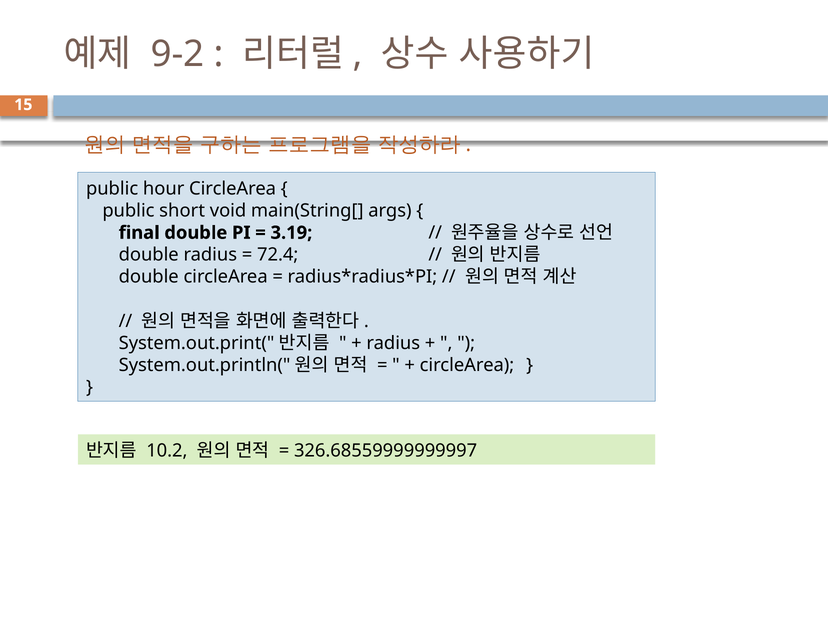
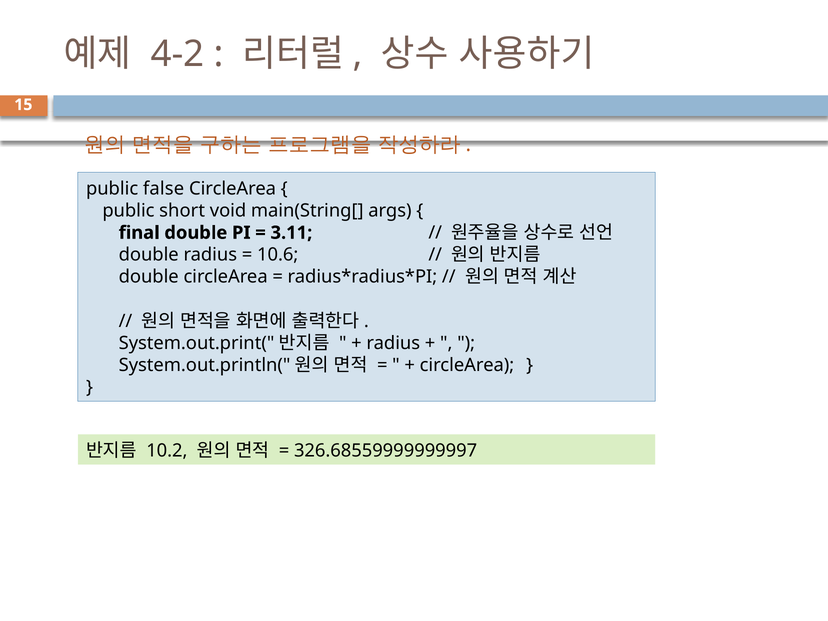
9-2: 9-2 -> 4-2 (178, 54)
hour: hour -> false (164, 189)
3.19: 3.19 -> 3.11 (291, 233)
72.4: 72.4 -> 10.6 (278, 255)
